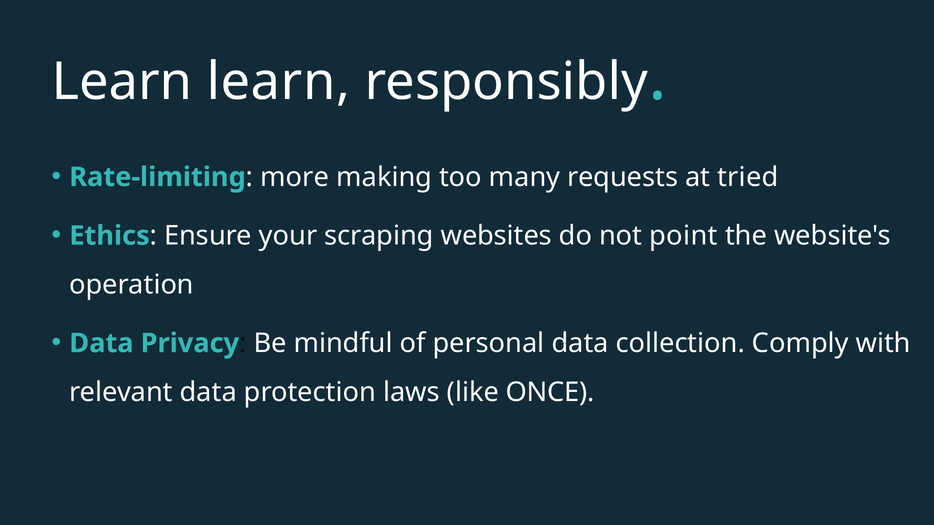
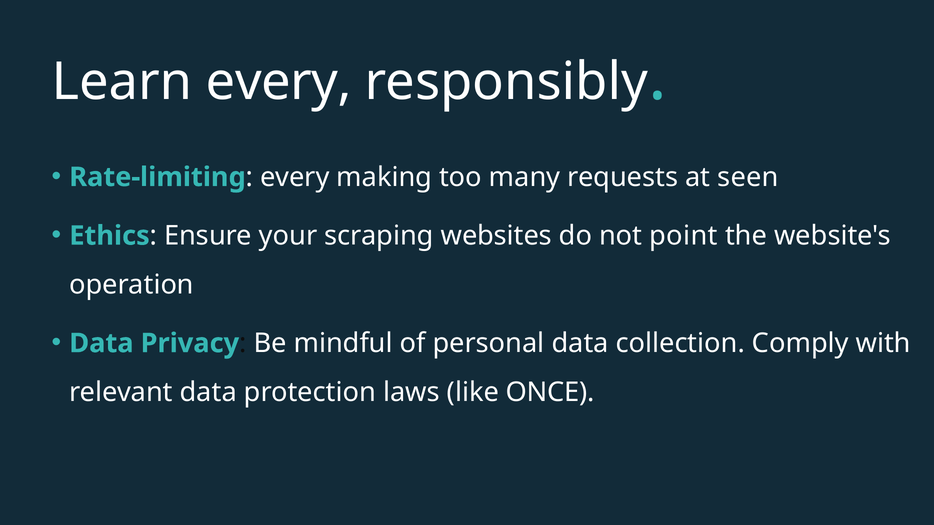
Learn learn: learn -> every (279, 82)
more: more -> every (295, 177)
tried: tried -> seen (748, 177)
